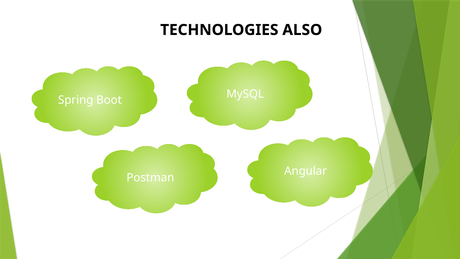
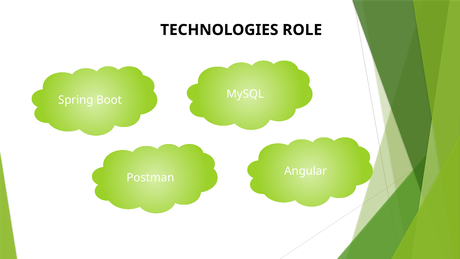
ALSO: ALSO -> ROLE (302, 30)
